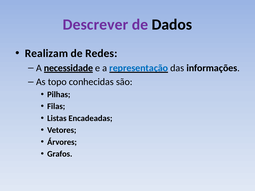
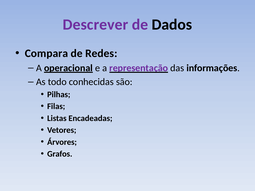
Realizam: Realizam -> Compara (46, 54)
necessidade: necessidade -> operacional (68, 68)
representação colour: blue -> purple (139, 68)
topo: topo -> todo (57, 82)
